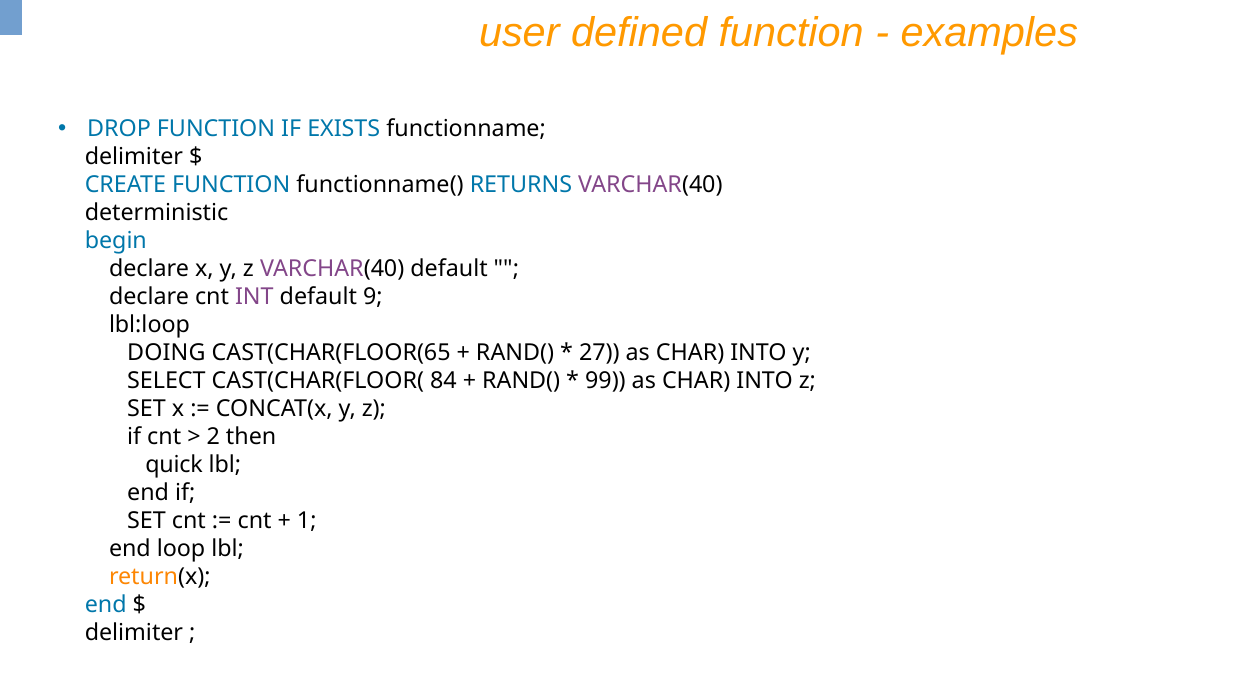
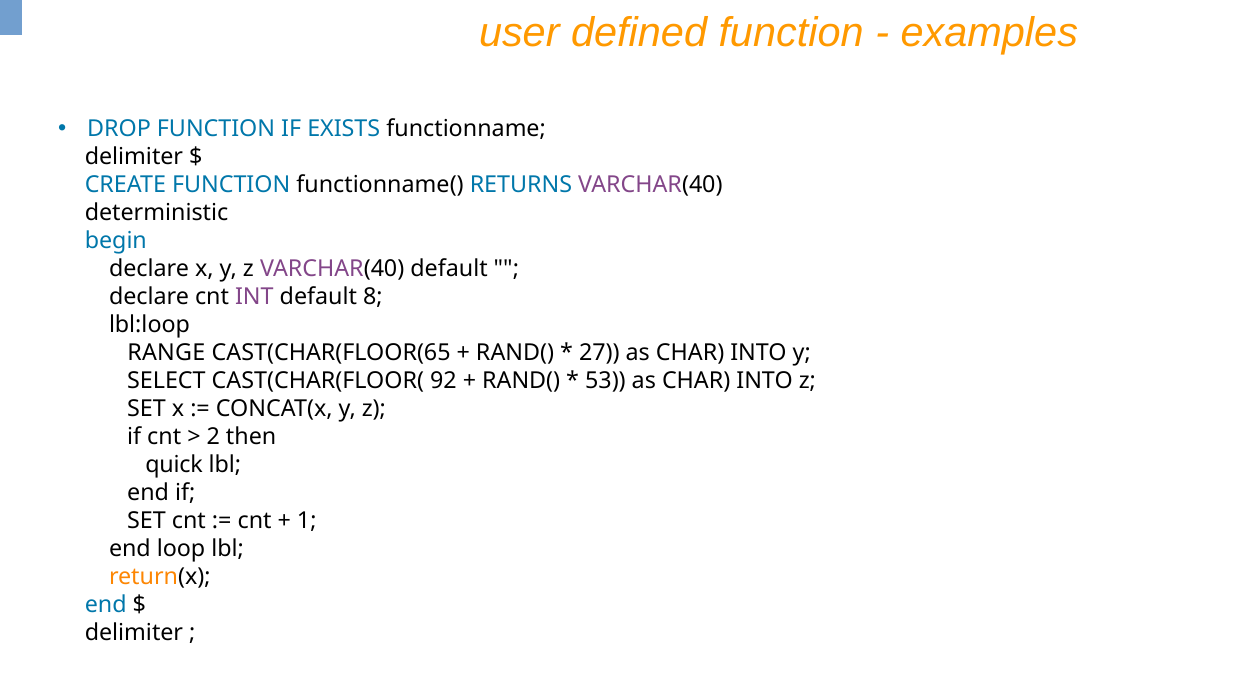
9: 9 -> 8 (373, 297)
DOING: DOING -> RANGE (166, 353)
84: 84 -> 92 (443, 381)
99: 99 -> 53 (605, 381)
